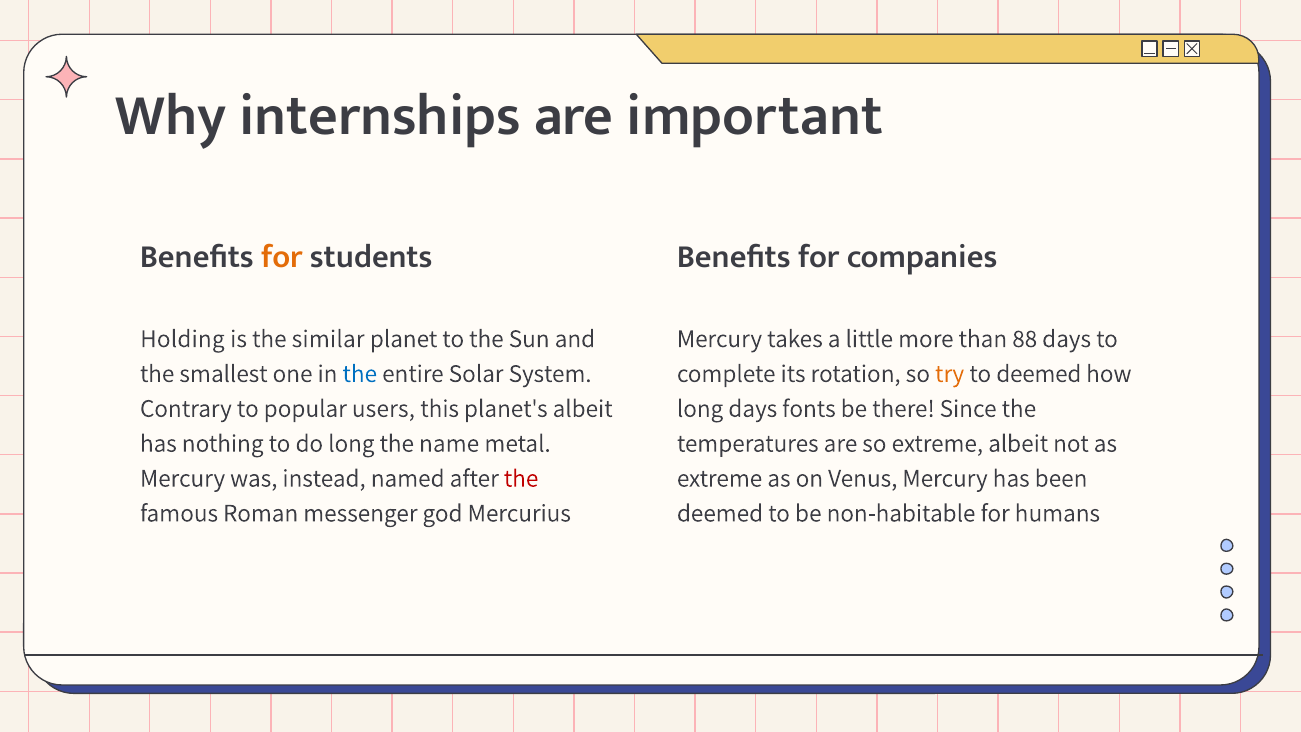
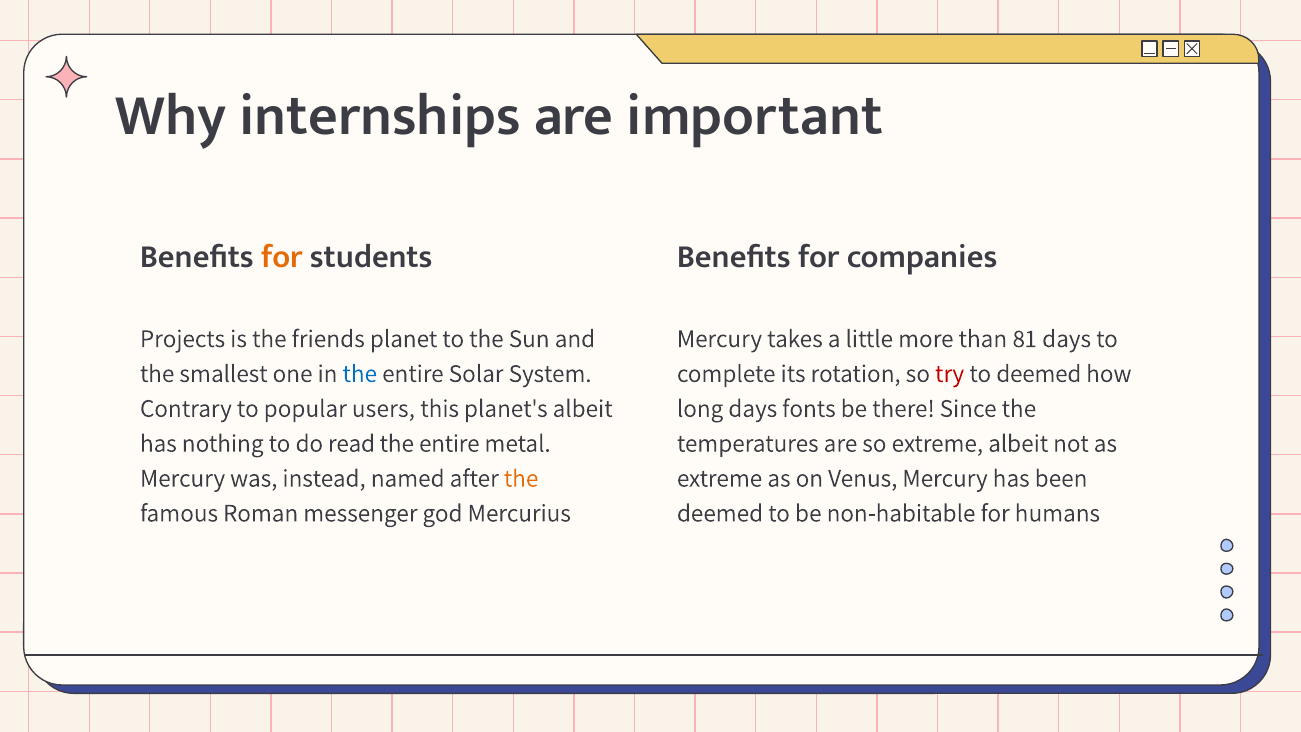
Holding: Holding -> Projects (183, 339)
similar: similar -> friends (328, 339)
88: 88 -> 81 (1025, 339)
try colour: orange -> red (950, 373)
do long: long -> read (351, 443)
name: name -> entire (449, 443)
the colour: red -> orange (521, 478)
